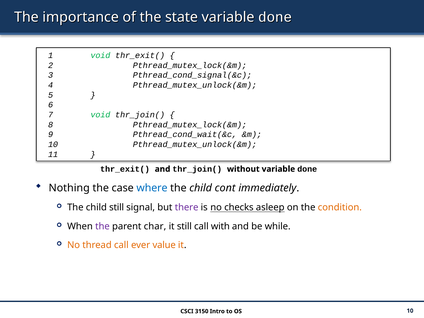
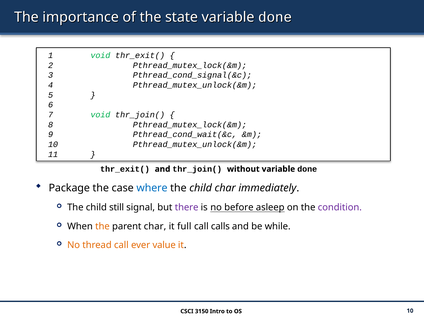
Nothing: Nothing -> Package (69, 188)
child cont: cont -> char (225, 188)
checks: checks -> before (239, 208)
condition colour: orange -> purple (340, 208)
the colour: purple -> orange (102, 226)
it still: still -> full (184, 226)
with: with -> calls (220, 226)
